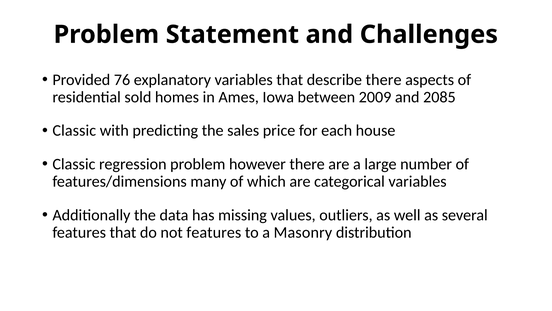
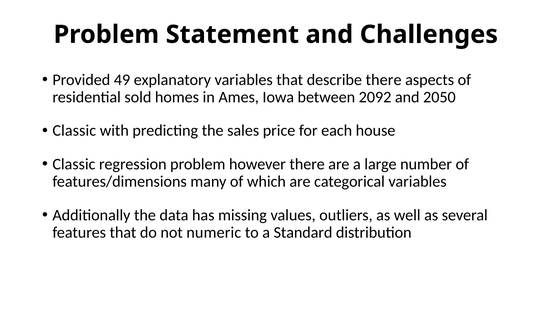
76: 76 -> 49 (122, 80)
2009: 2009 -> 2092 (375, 97)
2085: 2085 -> 2050 (439, 97)
not features: features -> numeric (214, 232)
Masonry: Masonry -> Standard (303, 232)
